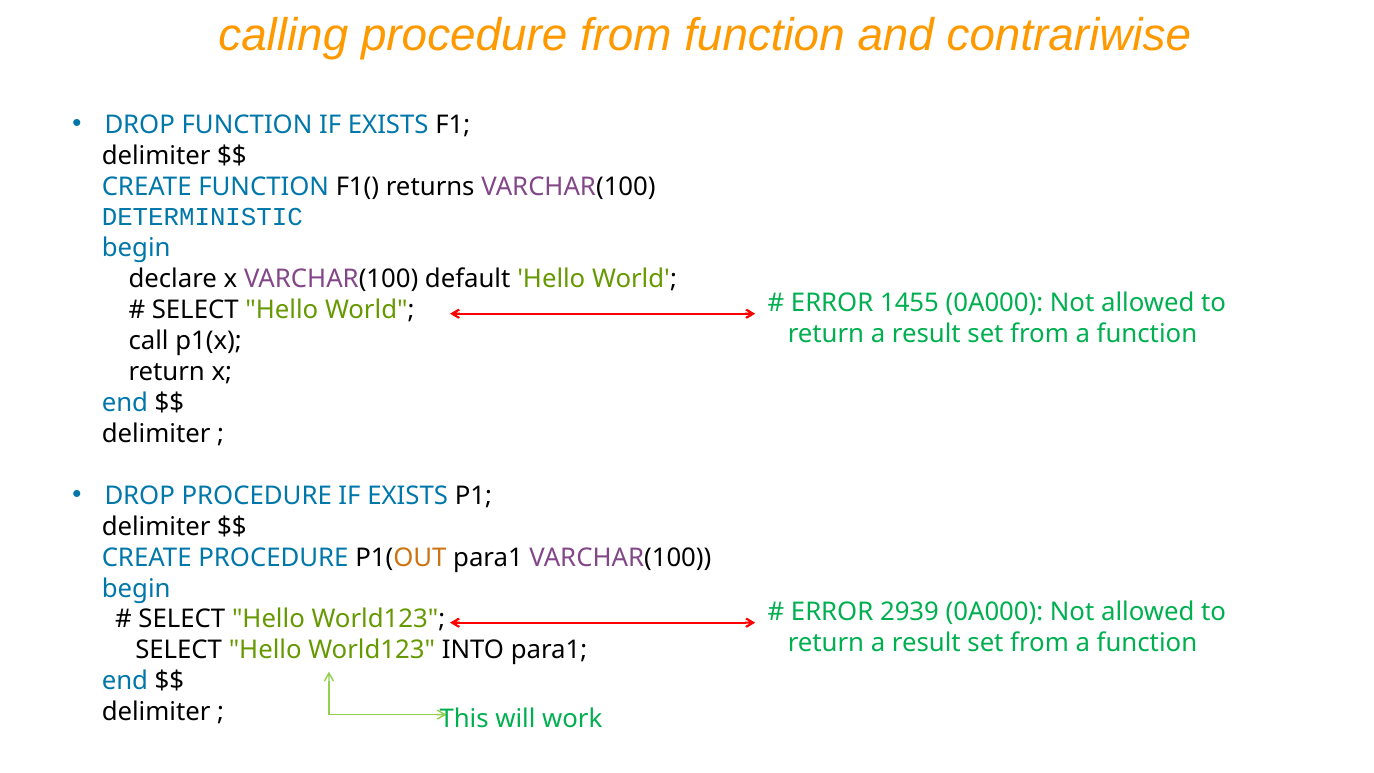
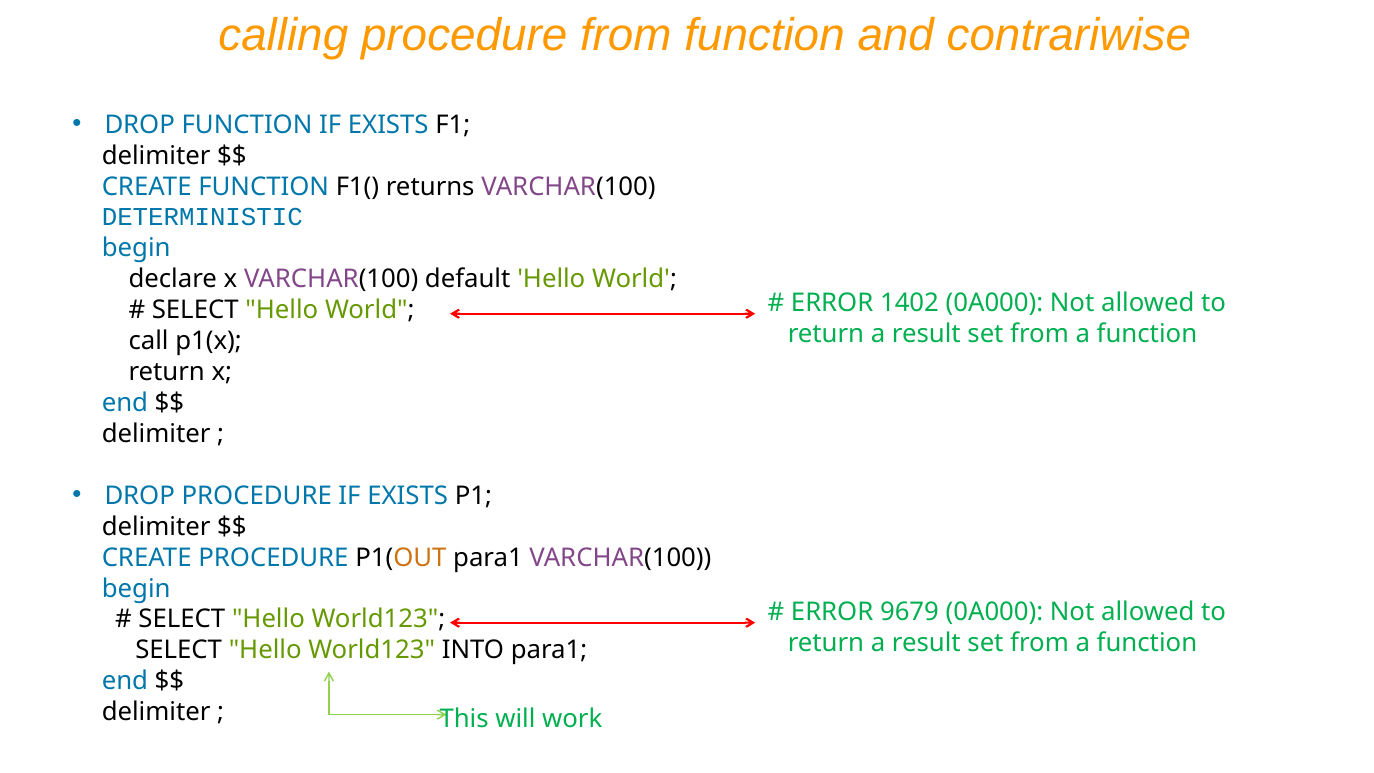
1455: 1455 -> 1402 (910, 303)
2939: 2939 -> 9679 (910, 612)
